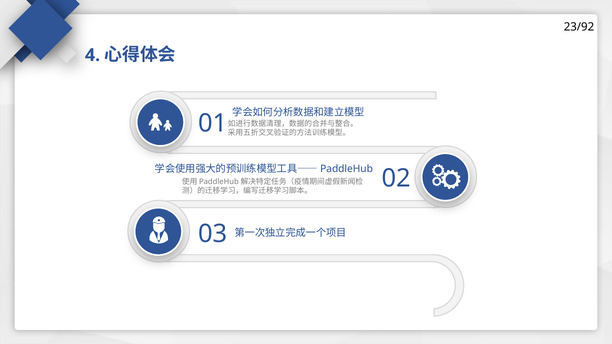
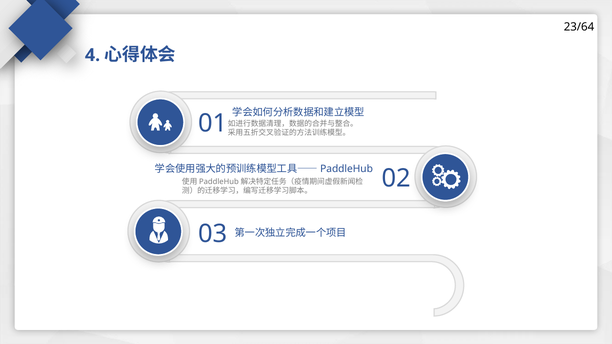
23/92: 23/92 -> 23/64 (579, 27)
